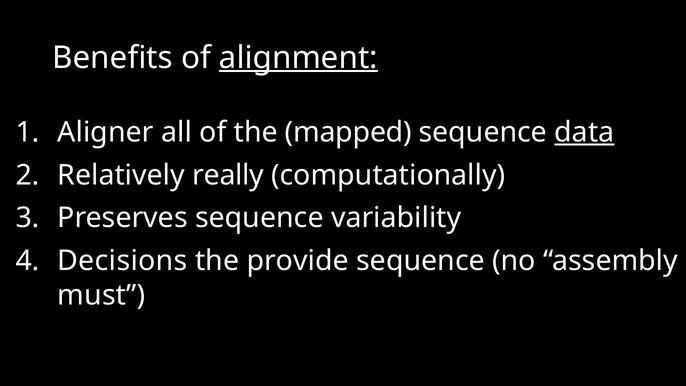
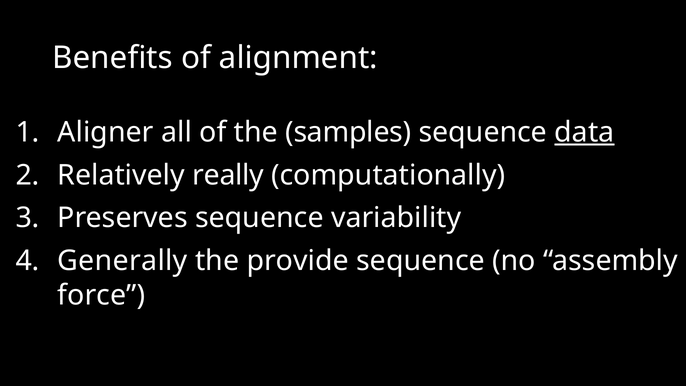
alignment underline: present -> none (298, 58)
mapped: mapped -> samples (348, 132)
Decisions: Decisions -> Generally (122, 261)
must: must -> force (101, 295)
